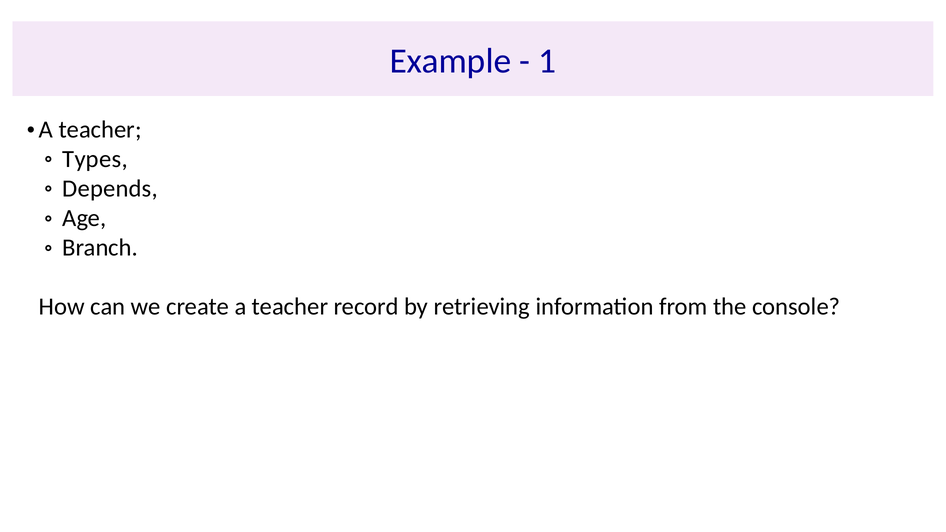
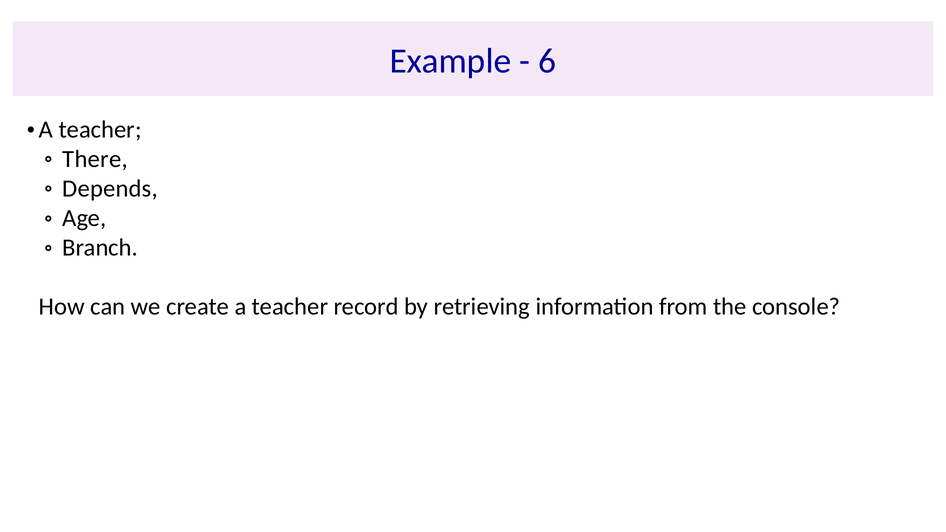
1: 1 -> 6 (547, 61)
Types: Types -> There (95, 159)
